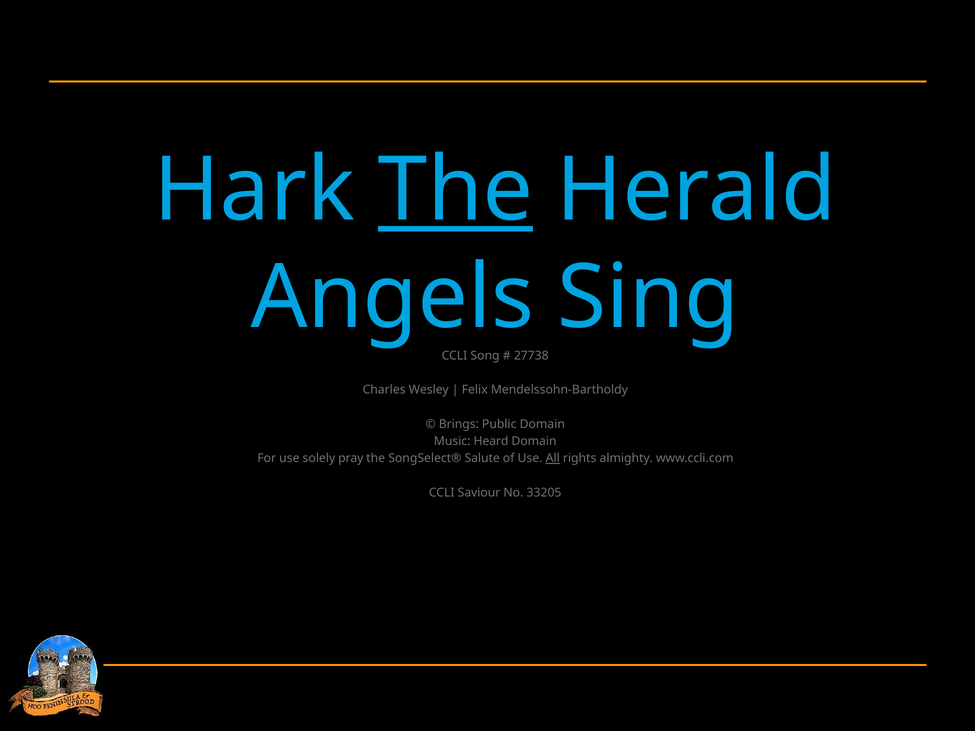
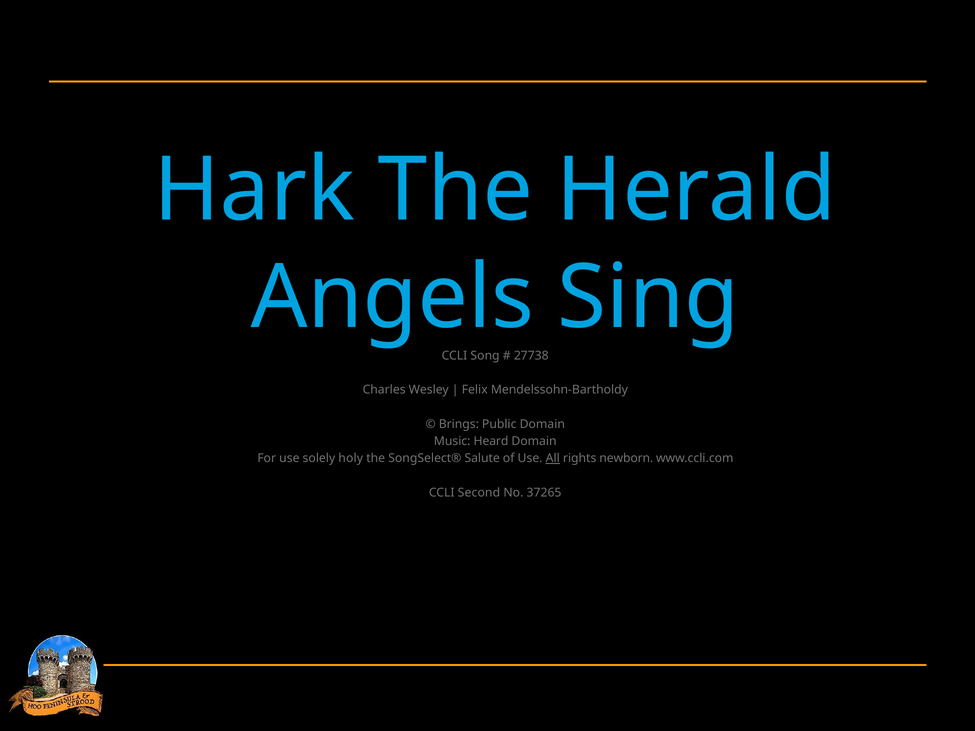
The underline: present -> none (456, 191)
pray: pray -> holy (351, 458)
almighty: almighty -> newborn (626, 458)
Saviour: Saviour -> Second (479, 493)
33205: 33205 -> 37265 (544, 493)
